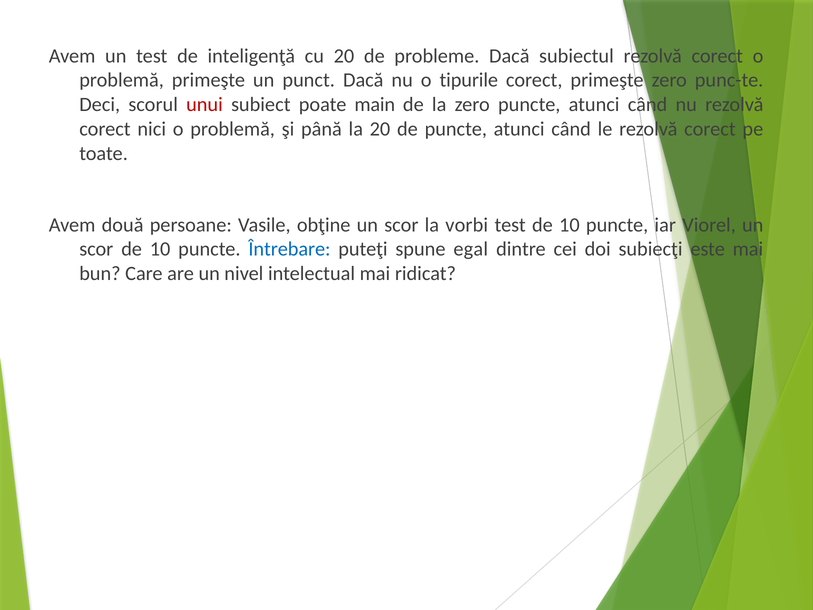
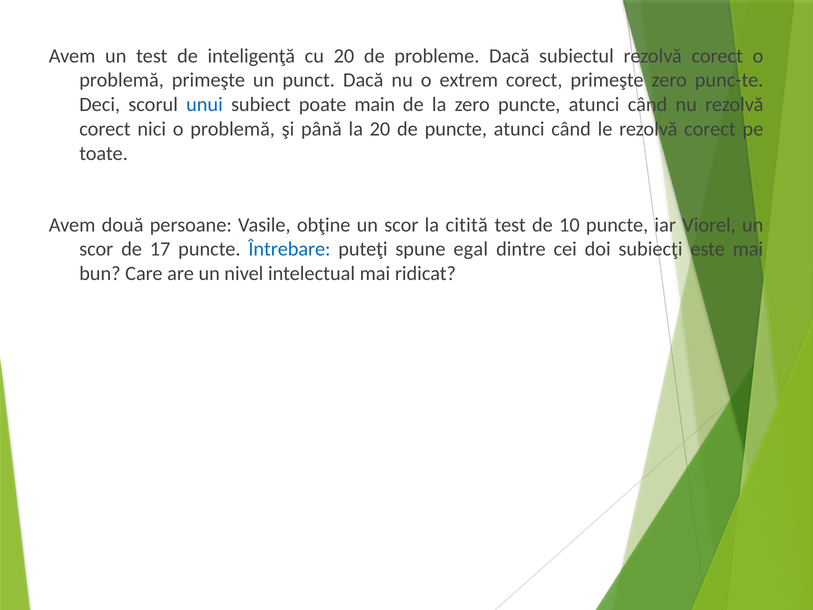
tipurile: tipurile -> extrem (469, 80)
unui colour: red -> blue (204, 105)
vorbi: vorbi -> citită (467, 225)
scor de 10: 10 -> 17 (160, 249)
